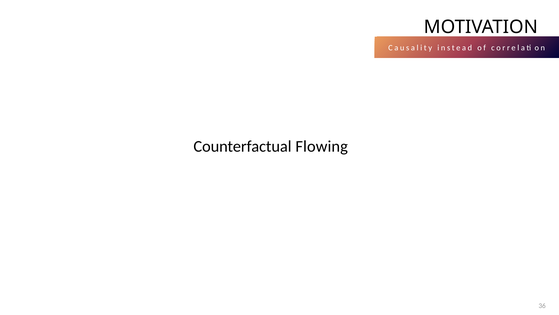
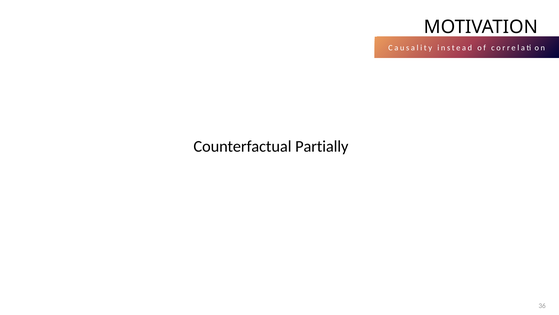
Flowing: Flowing -> Partially (322, 146)
